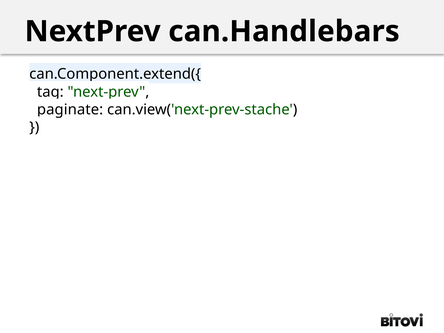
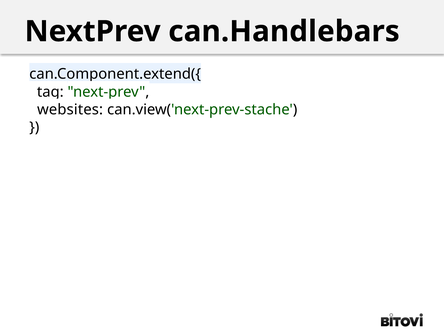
paginate: paginate -> websites (70, 110)
